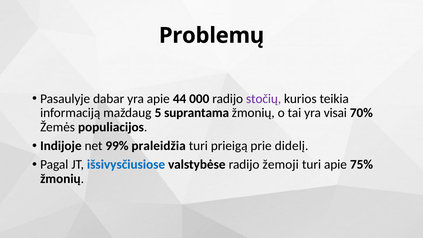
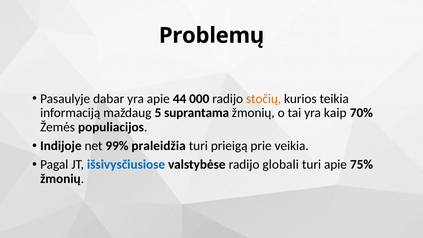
stočių colour: purple -> orange (264, 99)
visai: visai -> kaip (335, 113)
didelį: didelį -> veikia (292, 146)
žemoji: žemoji -> globali (281, 165)
